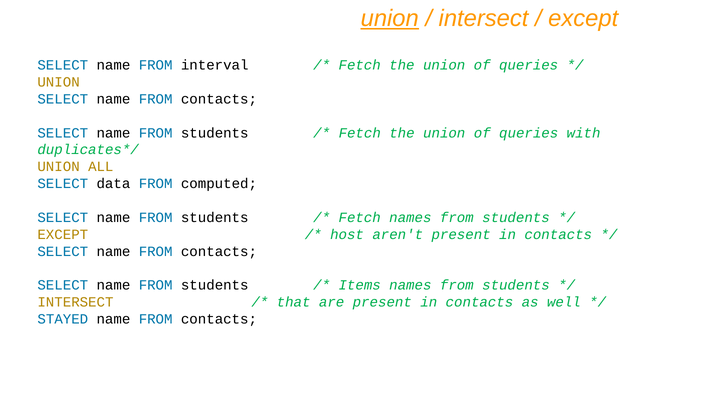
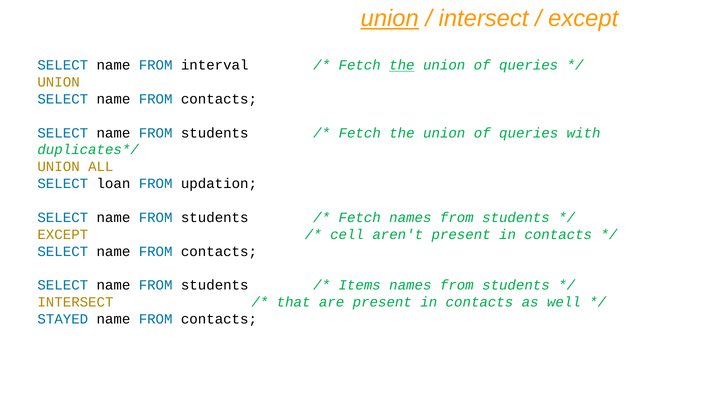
the underline: none -> present (402, 65)
data: data -> loan (113, 184)
computed: computed -> updation (219, 184)
host: host -> cell (347, 234)
